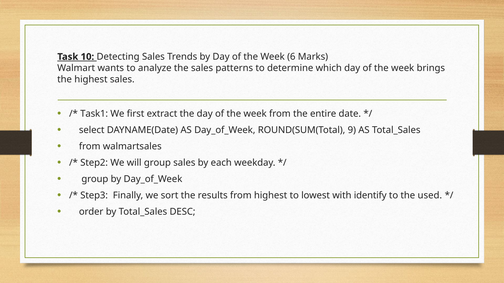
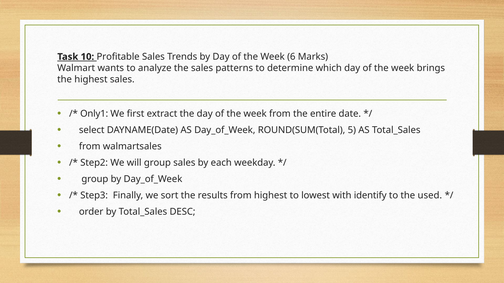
Detecting: Detecting -> Profitable (118, 57)
Task1: Task1 -> Only1 (94, 114)
9: 9 -> 5 (352, 130)
